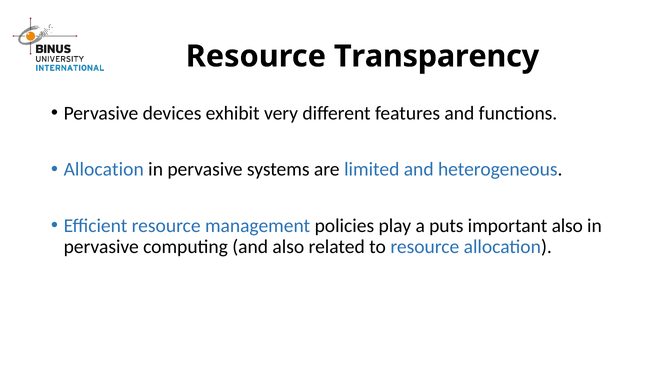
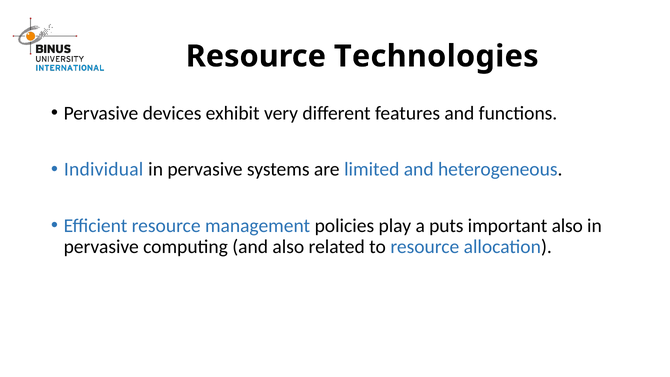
Transparency: Transparency -> Technologies (436, 56)
Allocation: Allocation -> Individual (104, 169)
